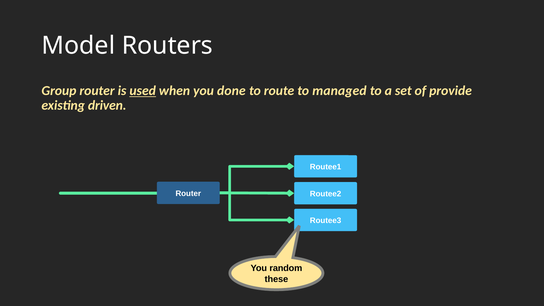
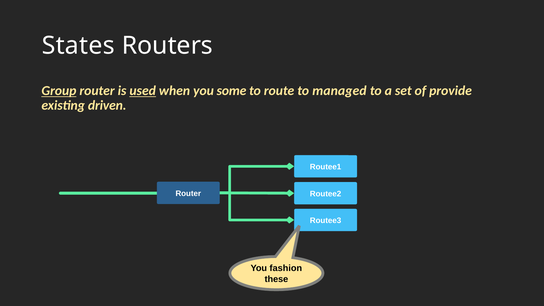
Model: Model -> States (78, 46)
Group underline: none -> present (59, 91)
done: done -> some (232, 91)
random: random -> fashion (286, 268)
